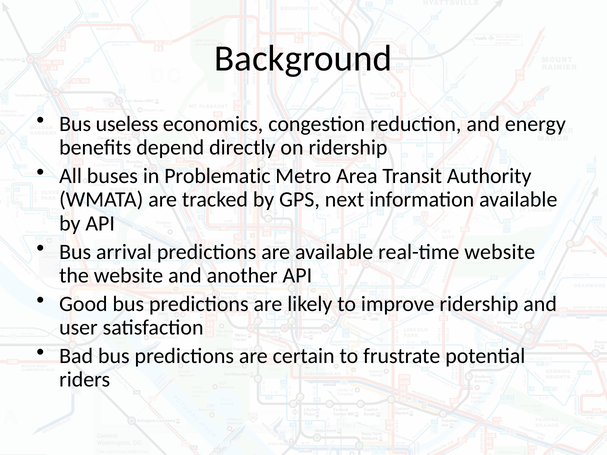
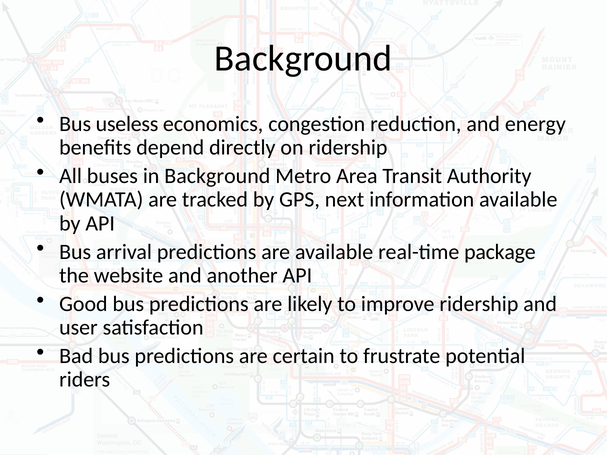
in Problematic: Problematic -> Background (217, 176)
real-time website: website -> package (500, 252)
